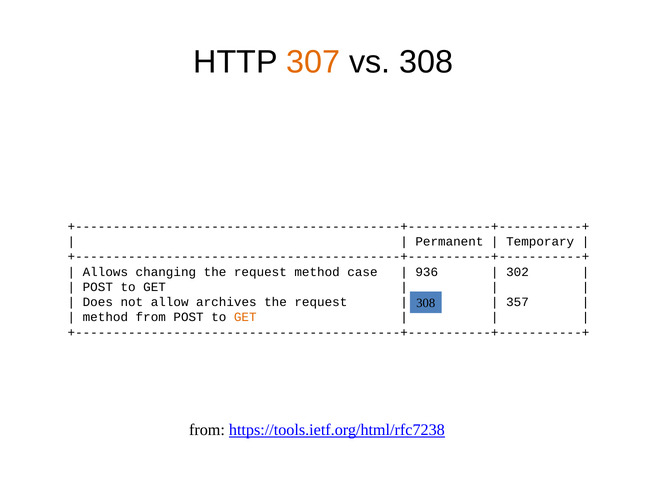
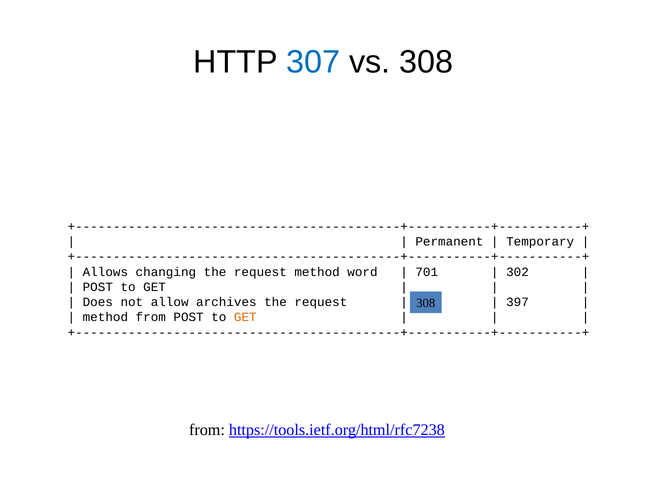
307 colour: orange -> blue (313, 62)
case: case -> word (362, 272)
936: 936 -> 701 (427, 272)
357: 357 -> 397 (518, 302)
